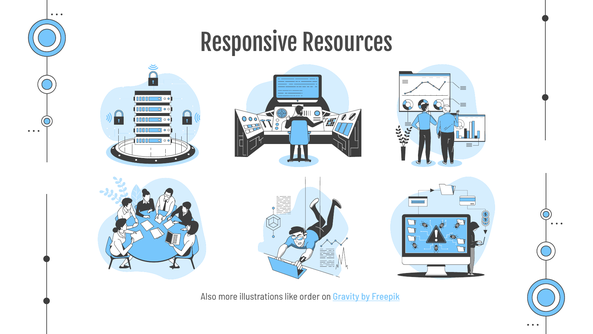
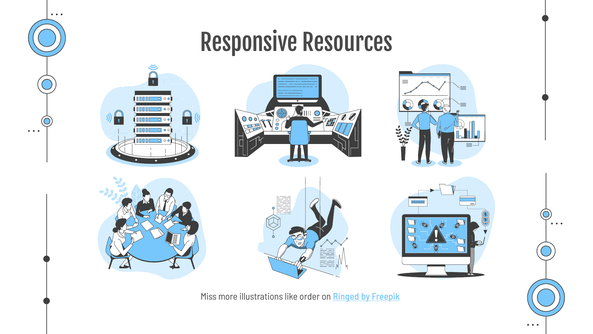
Also: Also -> Miss (209, 296)
Gravity: Gravity -> Ringed (346, 296)
